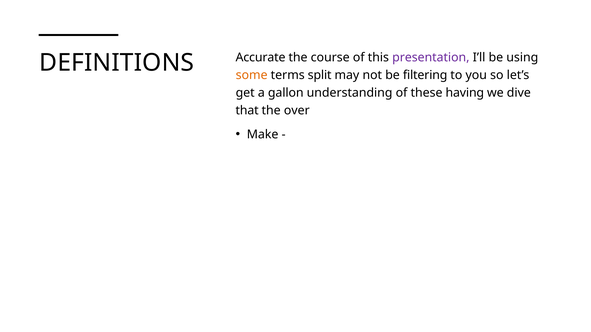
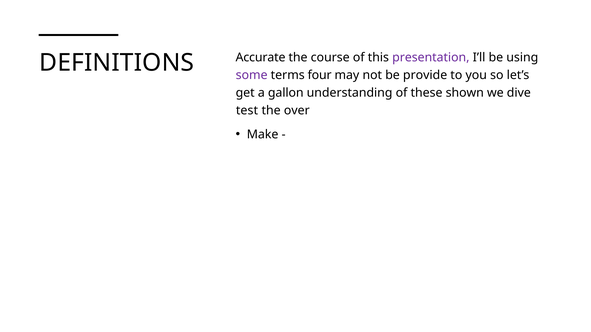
some colour: orange -> purple (252, 75)
split: split -> four (320, 75)
filtering: filtering -> provide (425, 75)
having: having -> shown (465, 93)
that: that -> test (247, 111)
